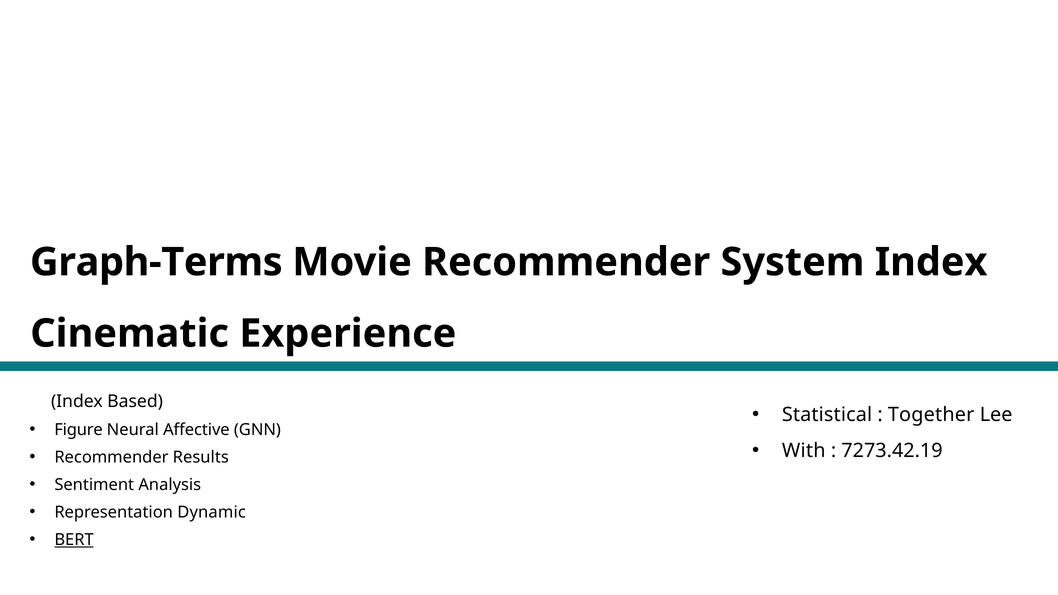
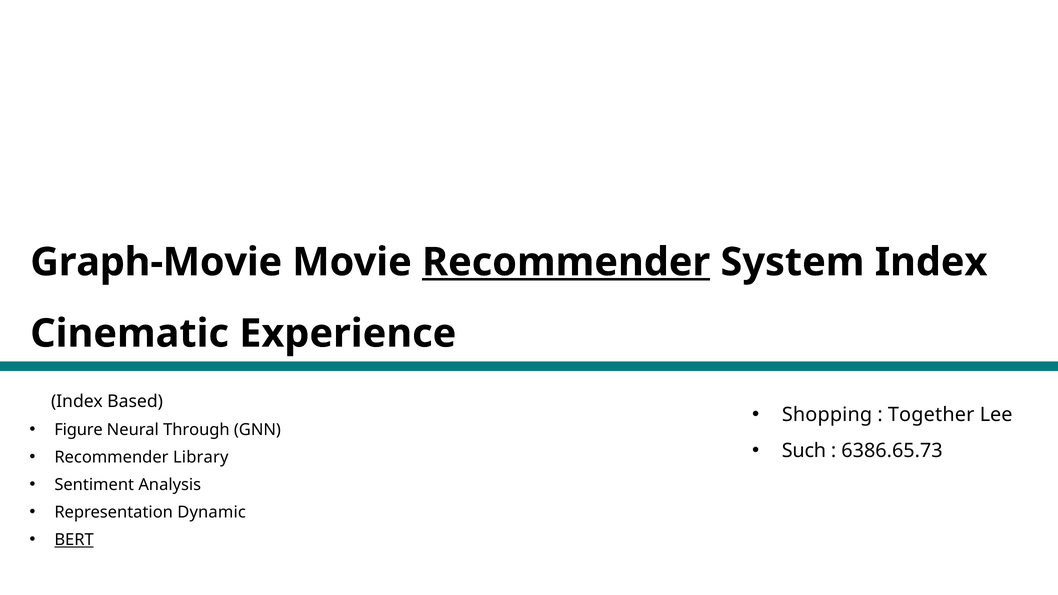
Graph-Terms: Graph-Terms -> Graph-Movie (156, 262)
Recommender underline: none -> present (566, 262)
Statistical: Statistical -> Shopping (827, 415)
Affective: Affective -> Through (196, 430)
With: With -> Such (804, 451)
7273.42.19: 7273.42.19 -> 6386.65.73 (892, 451)
Results: Results -> Library (201, 457)
